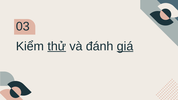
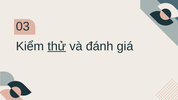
giá underline: present -> none (125, 46)
